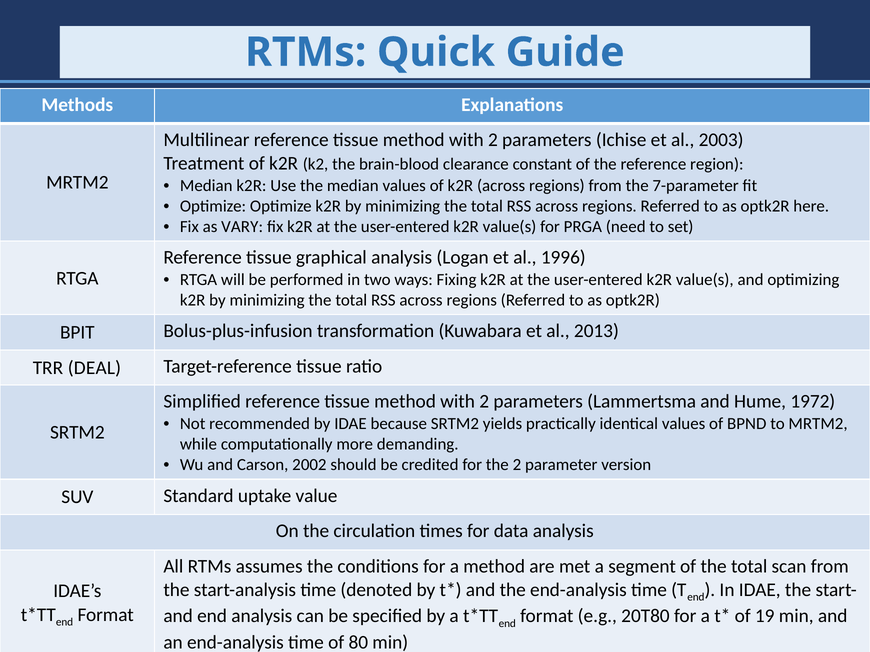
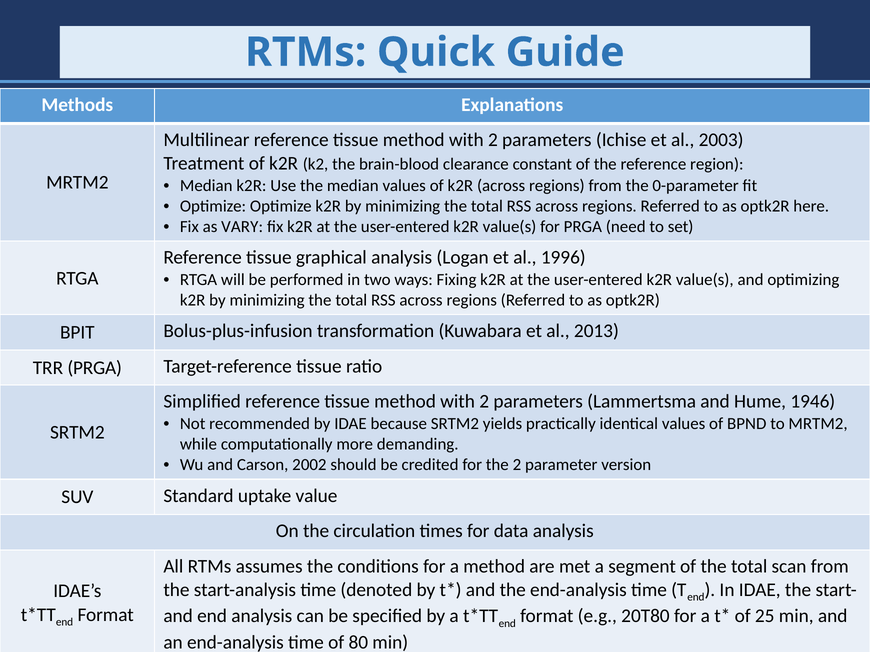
7-parameter: 7-parameter -> 0-parameter (696, 186)
TRR DEAL: DEAL -> PRGA (95, 368)
1972: 1972 -> 1946 (813, 402)
19: 19 -> 25 (765, 616)
